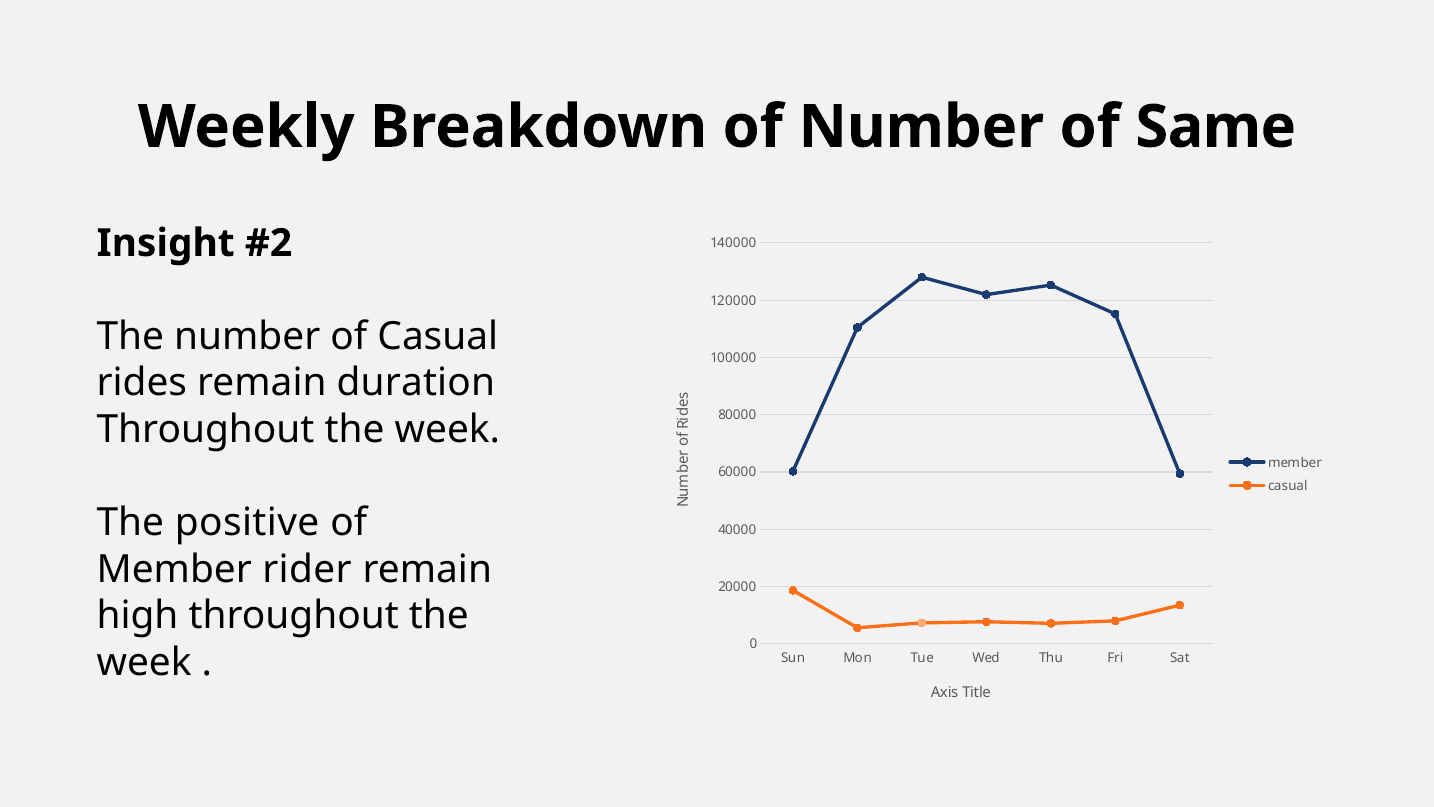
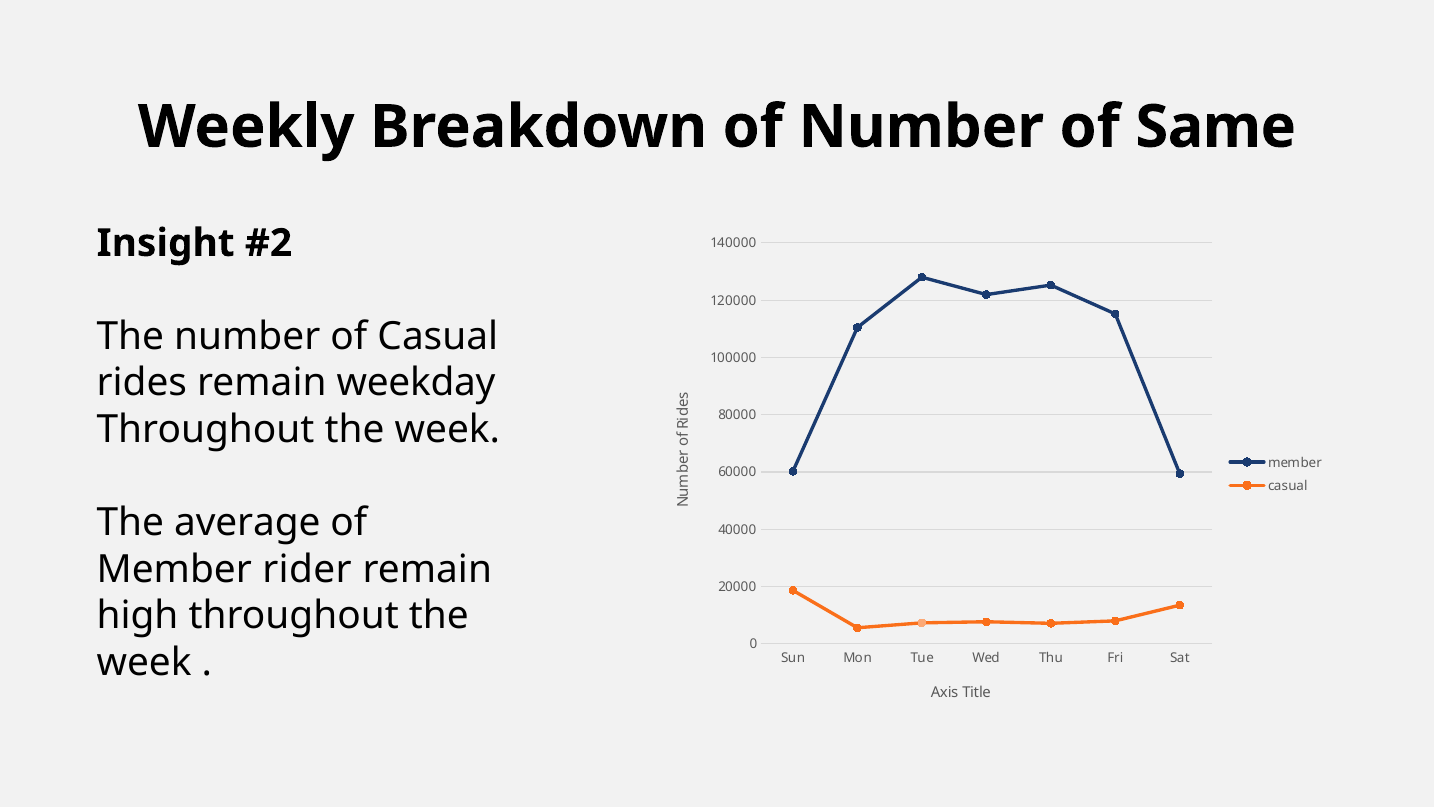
duration: duration -> weekday (416, 383)
positive: positive -> average (247, 523)
